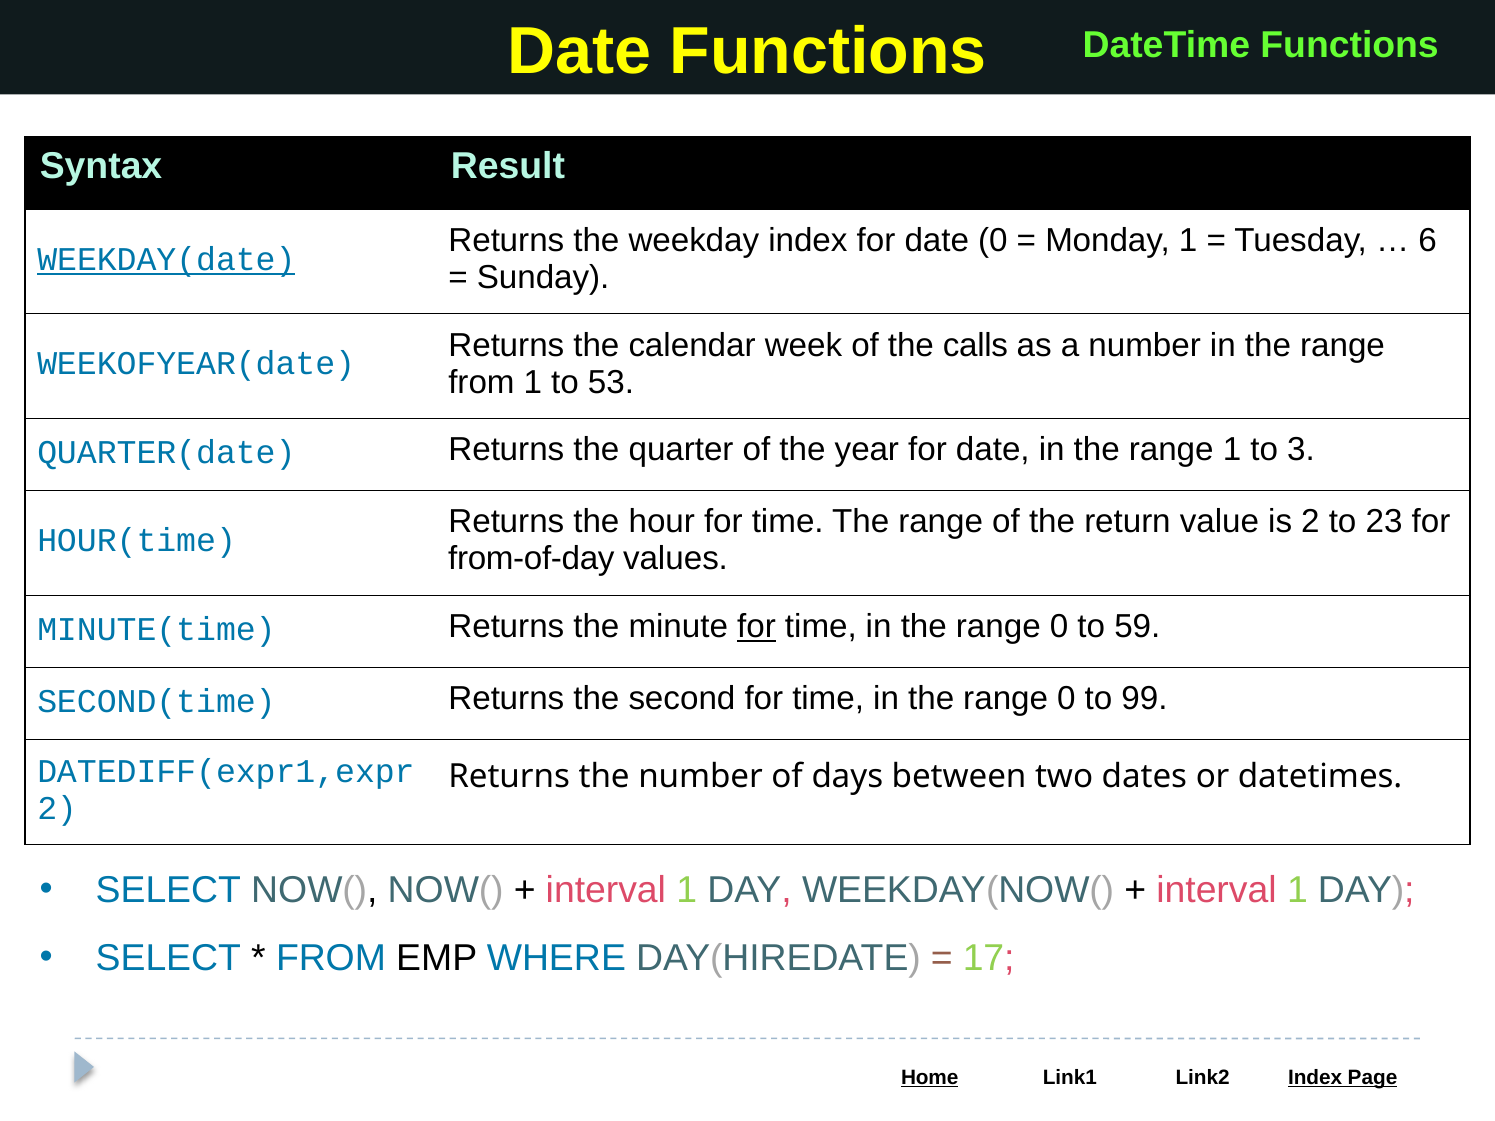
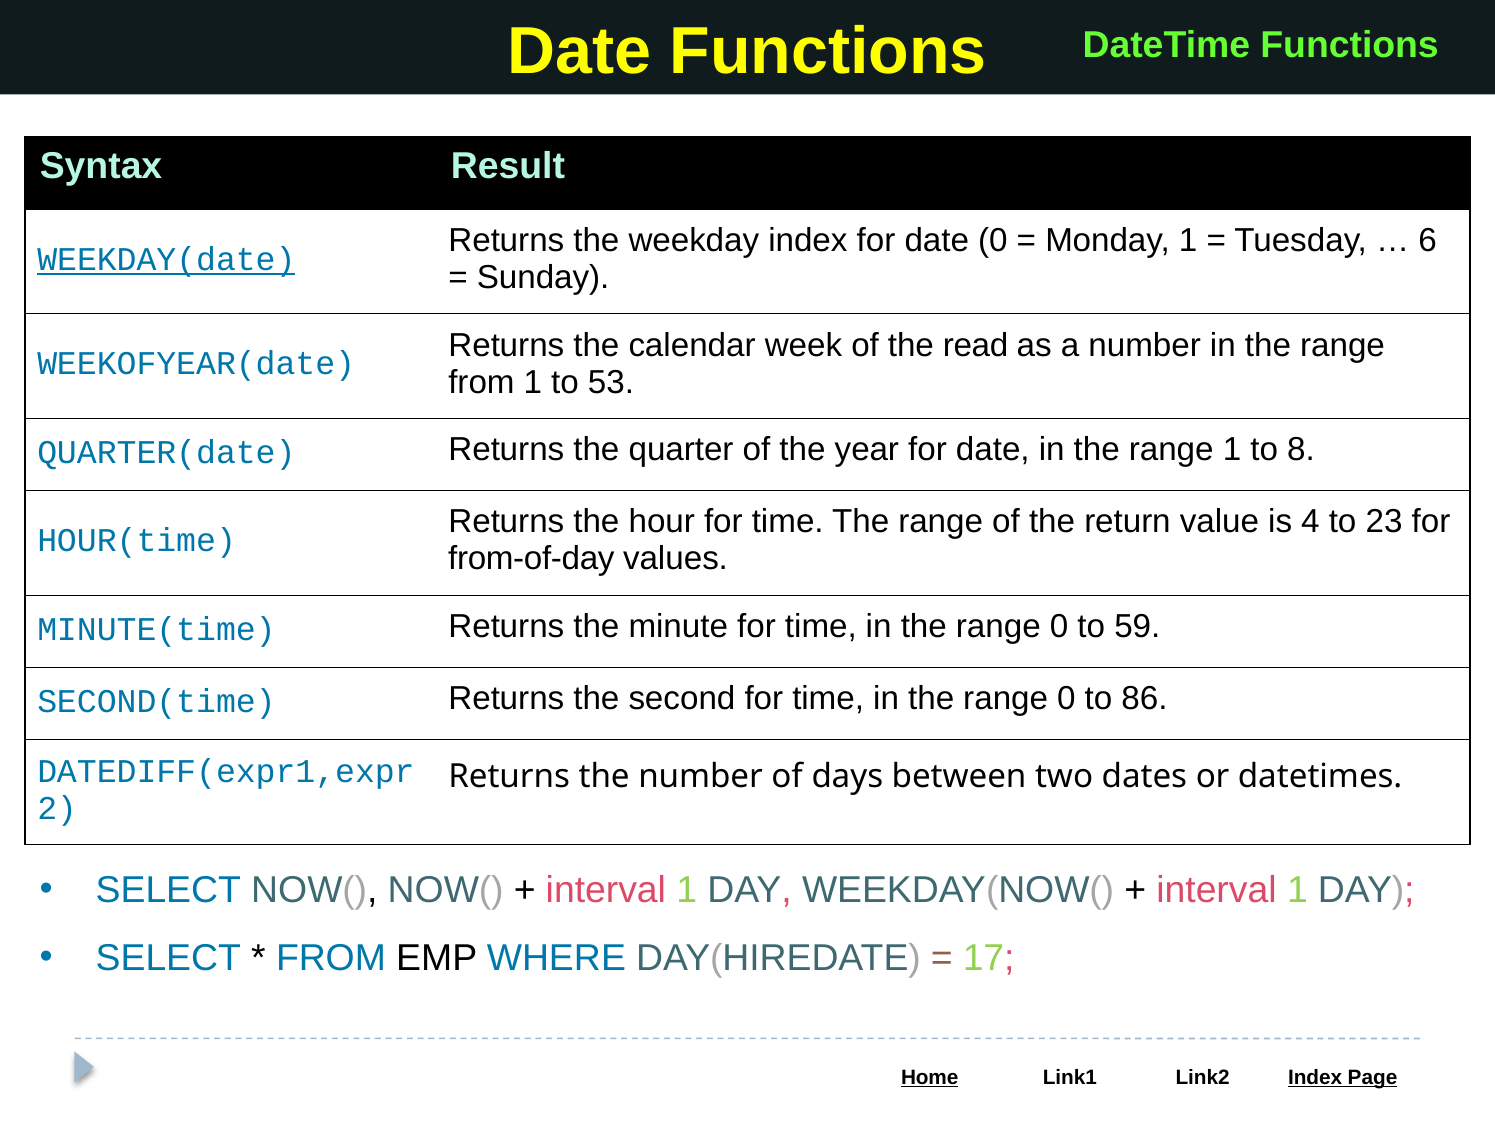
calls: calls -> read (975, 345)
3: 3 -> 8 (1301, 450)
is 2: 2 -> 4 (1310, 522)
for underline: present -> none (756, 627)
99: 99 -> 86 (1144, 699)
